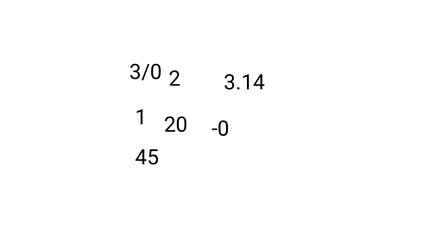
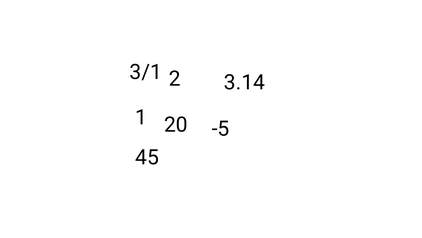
3/0: 3/0 -> 3/1 (146, 72)
-0: -0 -> -5 (221, 128)
